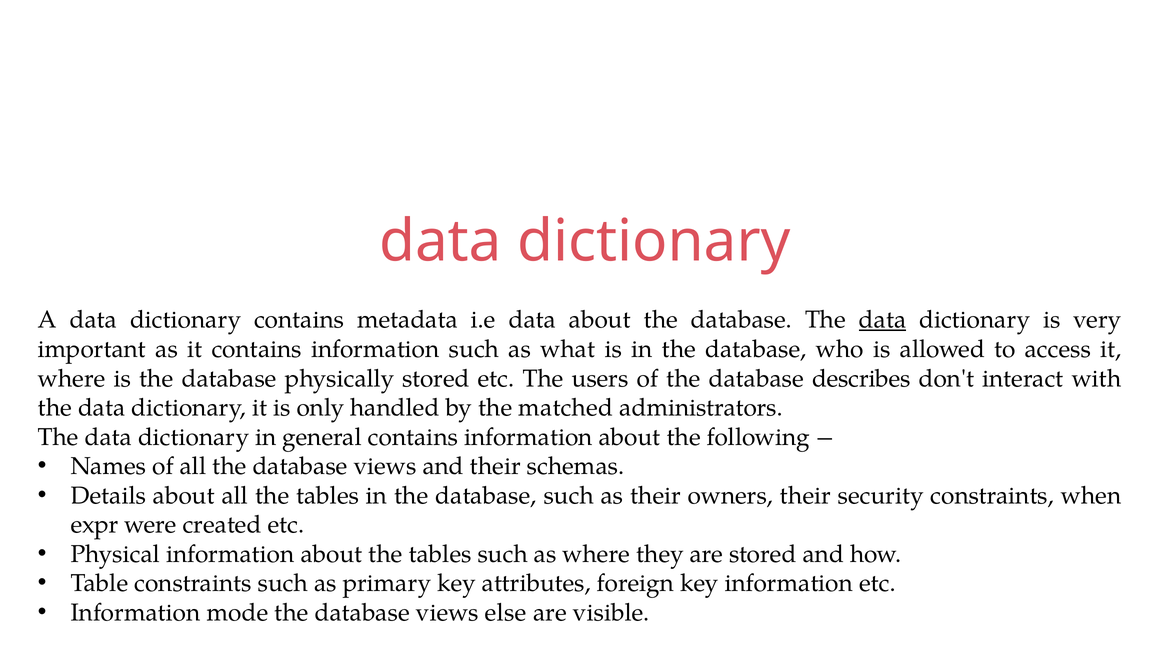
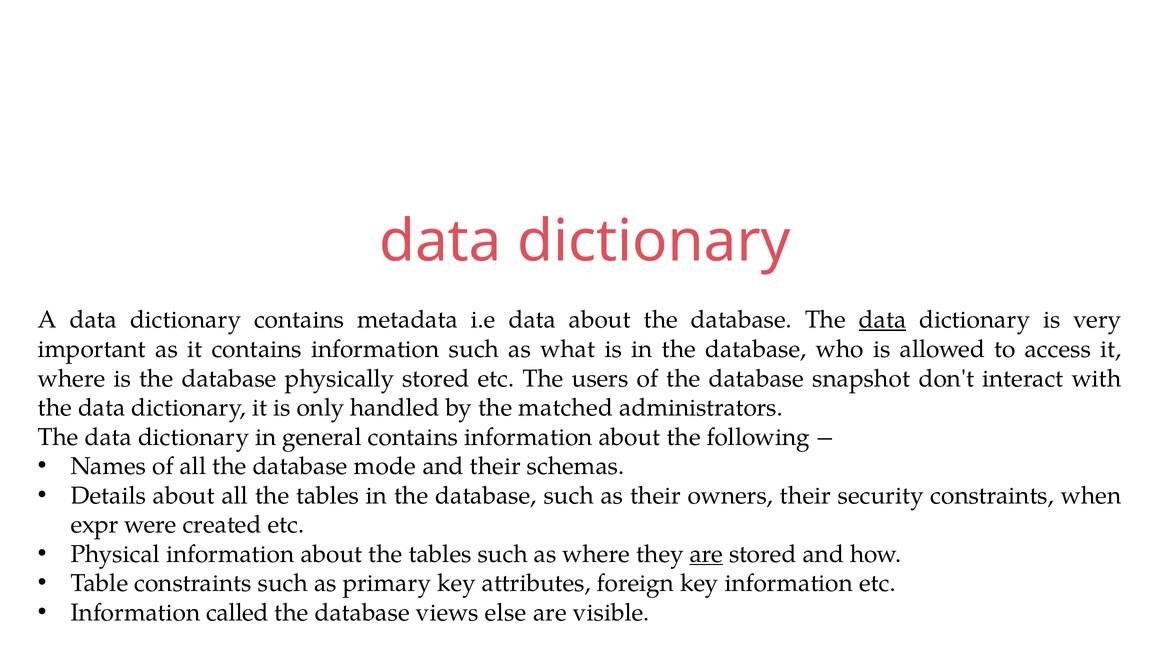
describes: describes -> snapshot (861, 379)
all the database views: views -> mode (385, 466)
are underline: none -> present (706, 554)
mode: mode -> called (238, 613)
